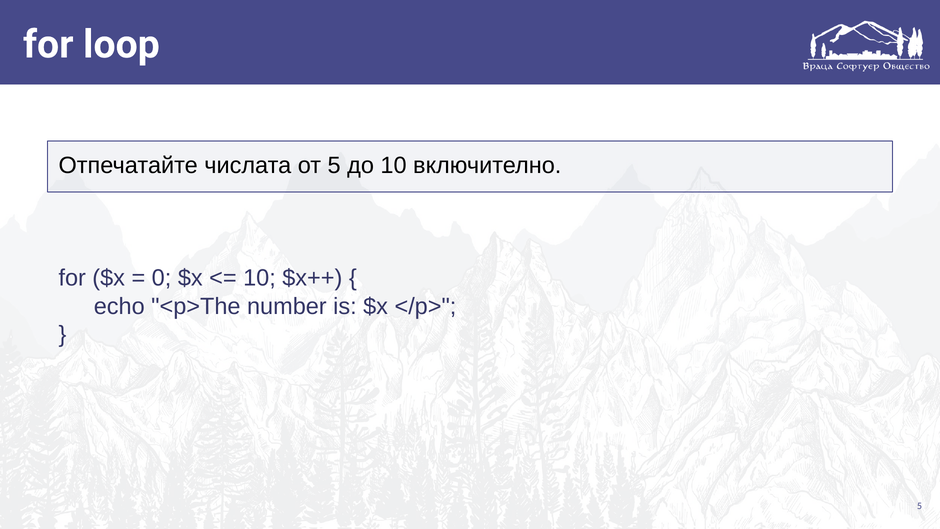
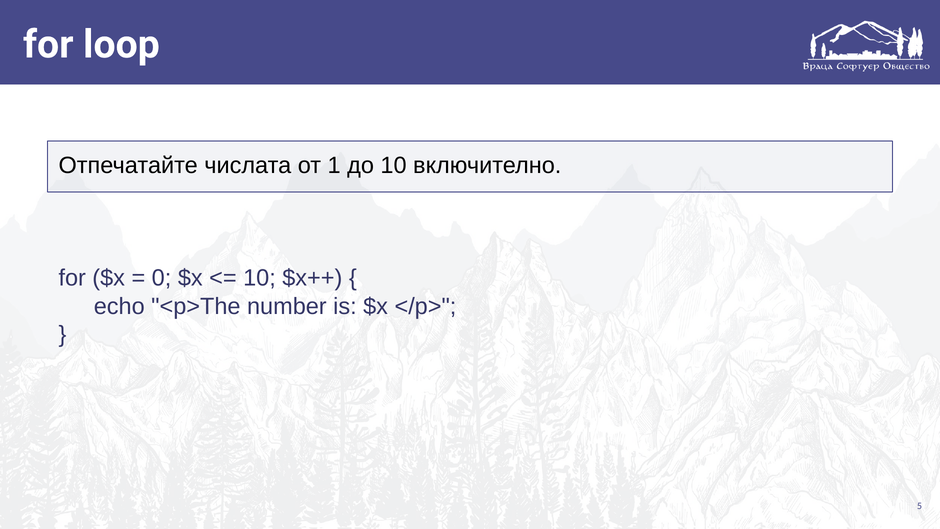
от 5: 5 -> 1 (334, 165)
